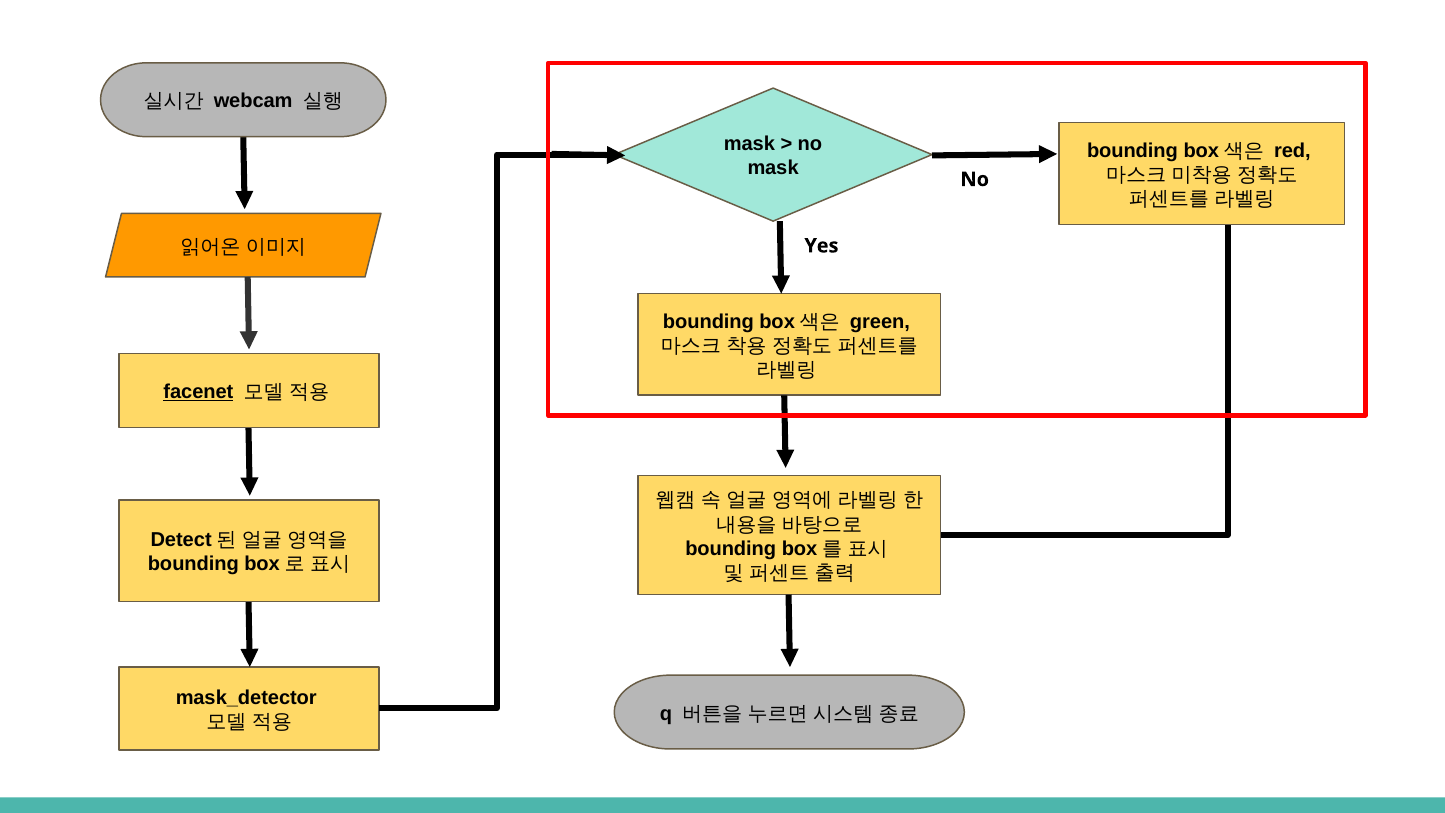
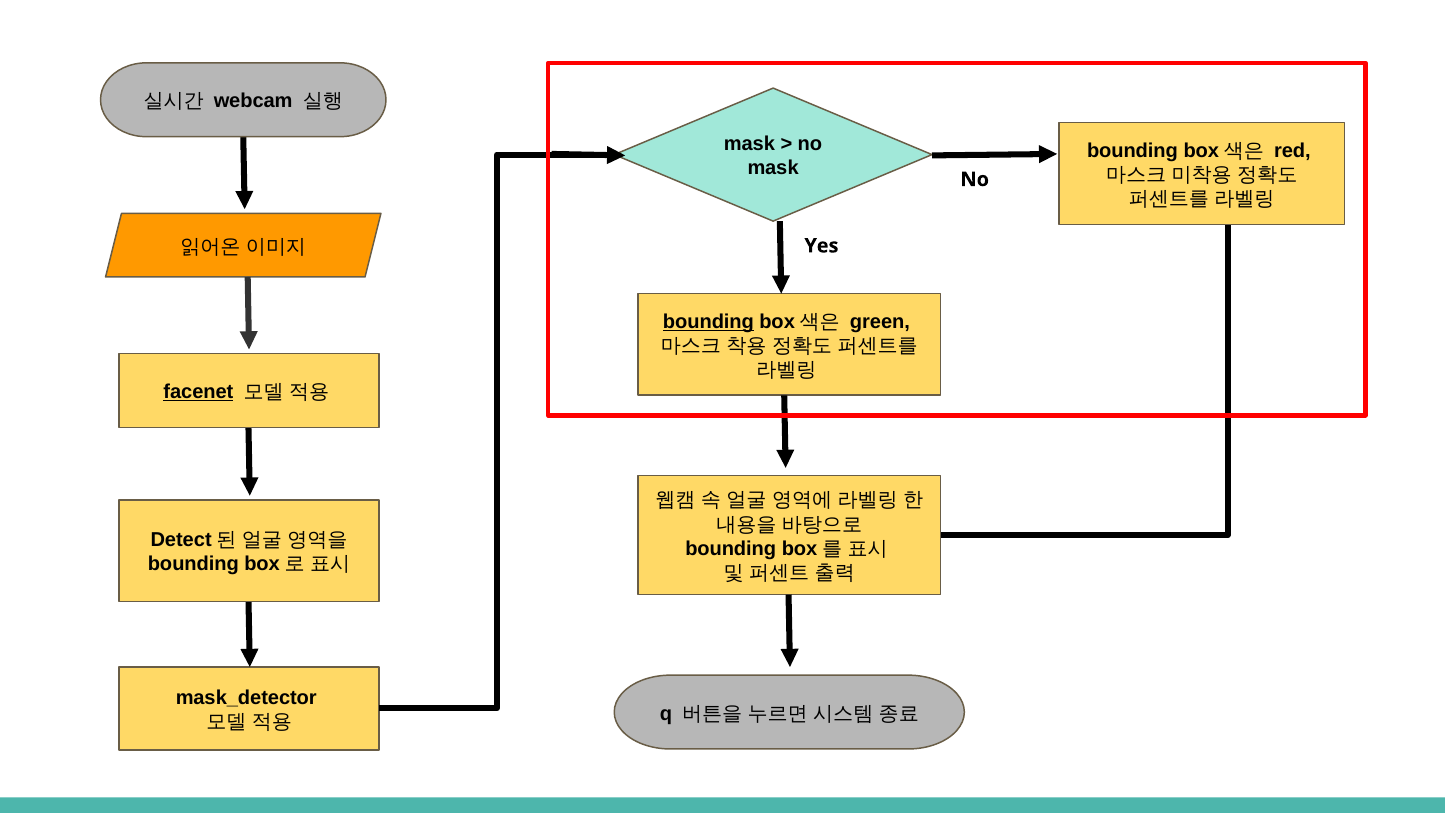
bounding underline: none -> present (708, 322)
